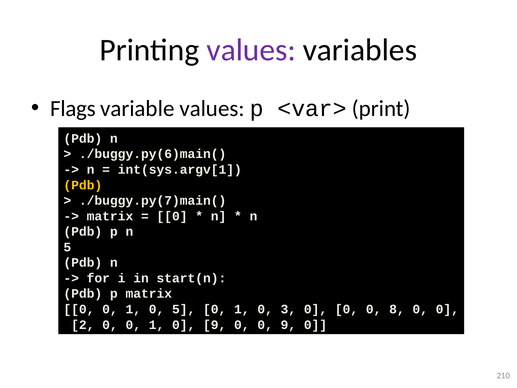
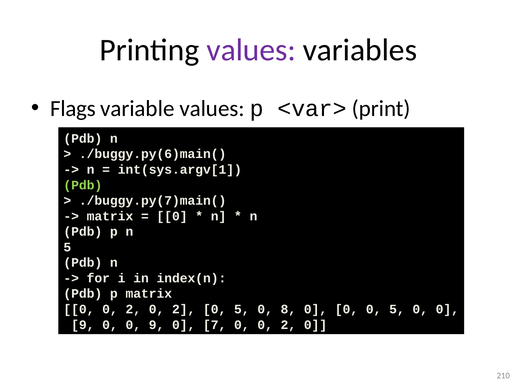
Pdb colour: yellow -> light green (83, 185)
start(n: start(n -> index(n (191, 278)
1: 1 -> 2 (133, 309)
5: 5 -> 2 (184, 309)
1: 1 -> 5 (242, 309)
3: 3 -> 8 (288, 309)
0 0 8: 8 -> 5 (397, 309)
2: 2 -> 9 (83, 325)
1: 1 -> 9 (157, 325)
9: 9 -> 7 (215, 325)
9: 9 -> 2 (288, 325)
